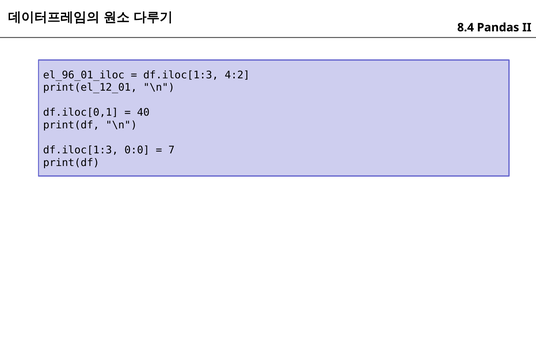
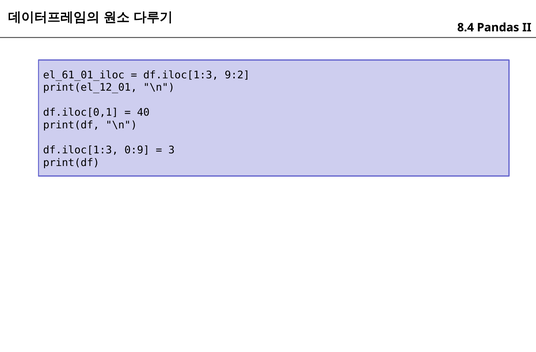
el_96_01_iloc: el_96_01_iloc -> el_61_01_iloc (84, 75)
4:2: 4:2 -> 9:2 (237, 75)
0:0: 0:0 -> 0:9 (137, 150)
7: 7 -> 3 (171, 150)
